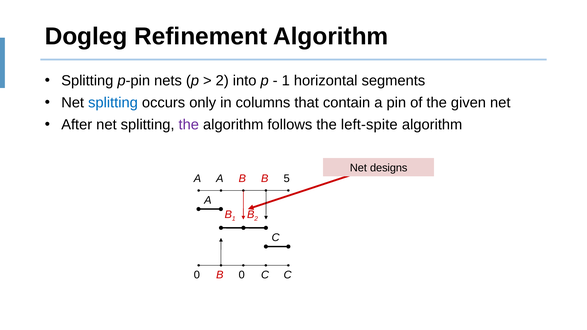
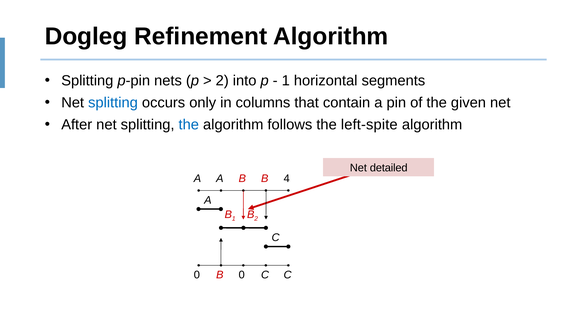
the colour: purple -> blue (189, 125)
designs: designs -> detailed (389, 168)
5: 5 -> 4 (287, 179)
